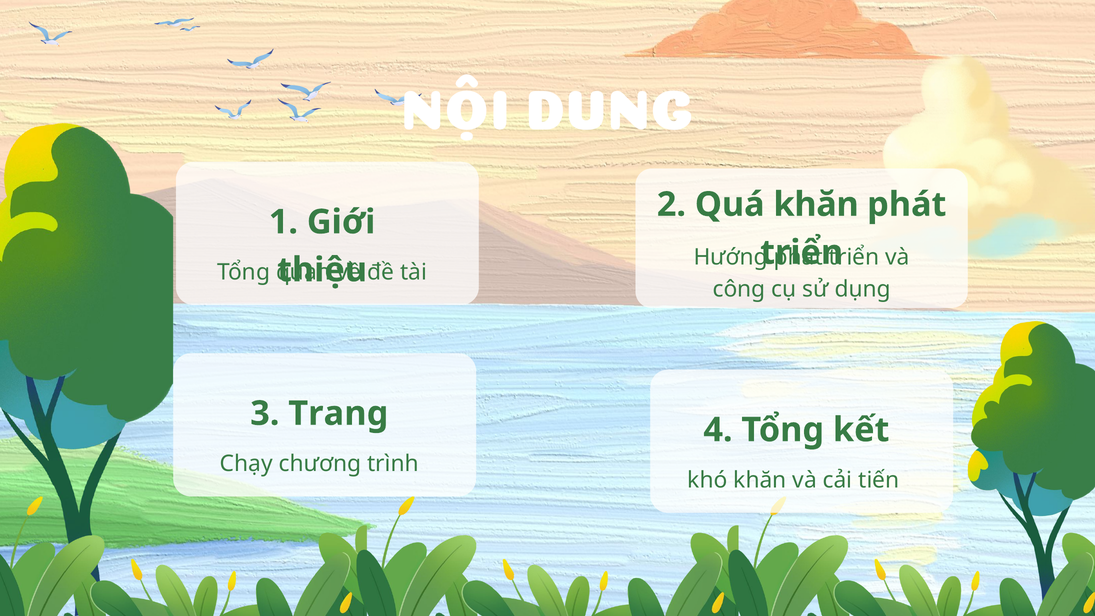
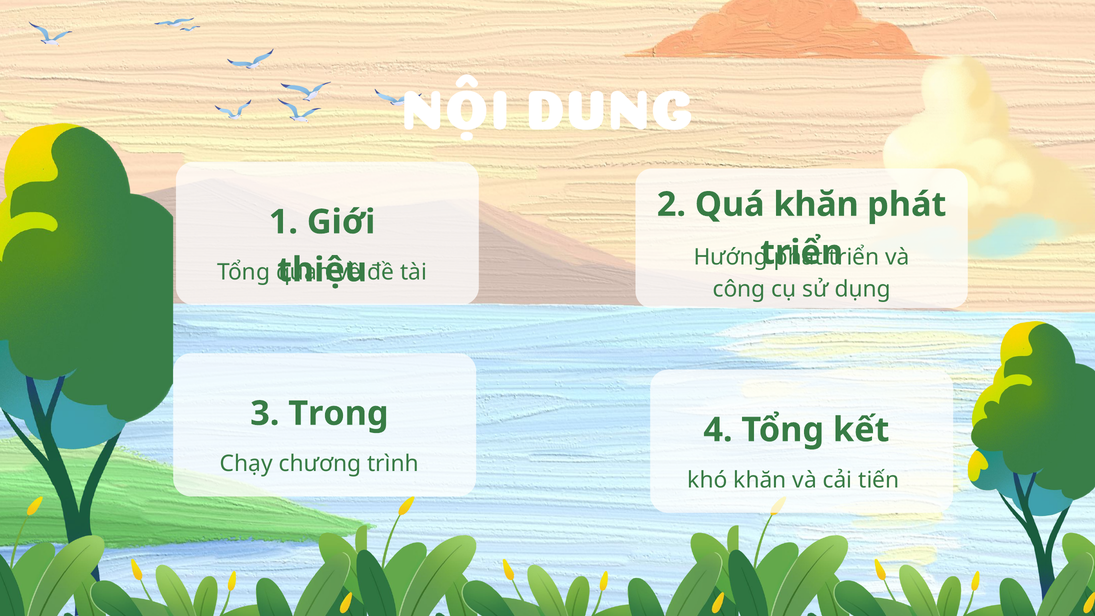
Trang: Trang -> Trong (338, 414)
